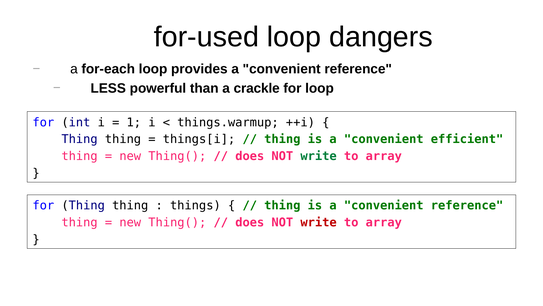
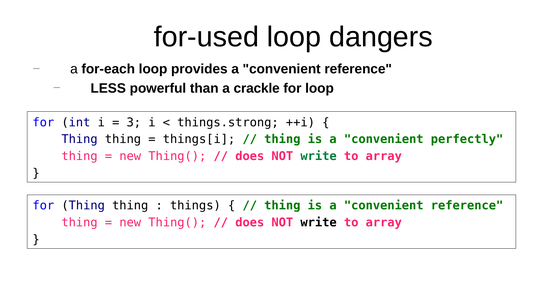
1: 1 -> 3 (134, 122)
things.warmup: things.warmup -> things.strong (228, 122)
efficient: efficient -> perfectly (467, 139)
write colour: red -> black (319, 222)
